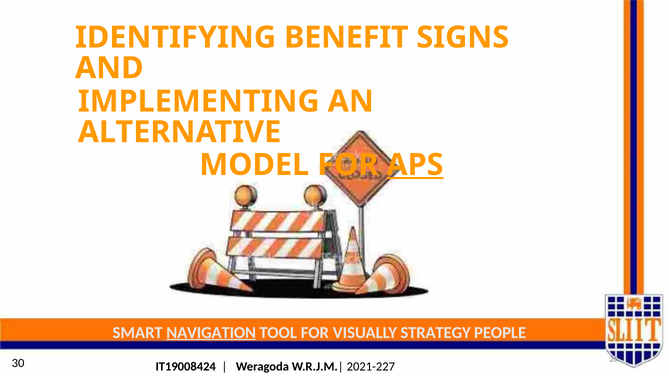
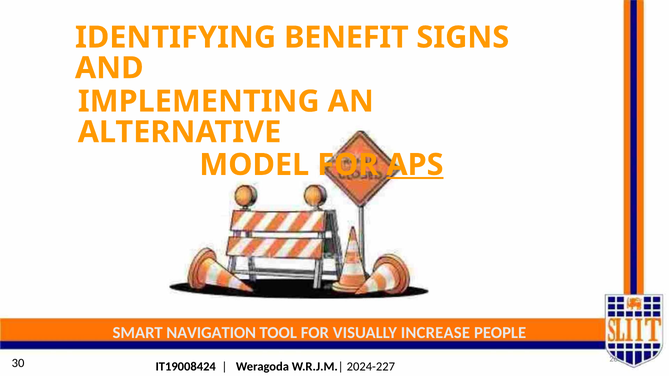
NAVIGATION underline: present -> none (211, 333)
STRATEGY: STRATEGY -> INCREASE (435, 333)
2021-227: 2021-227 -> 2024-227 (371, 367)
